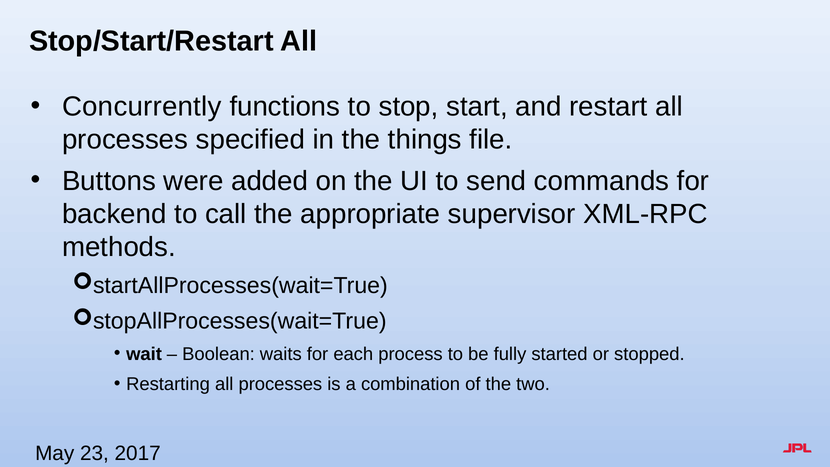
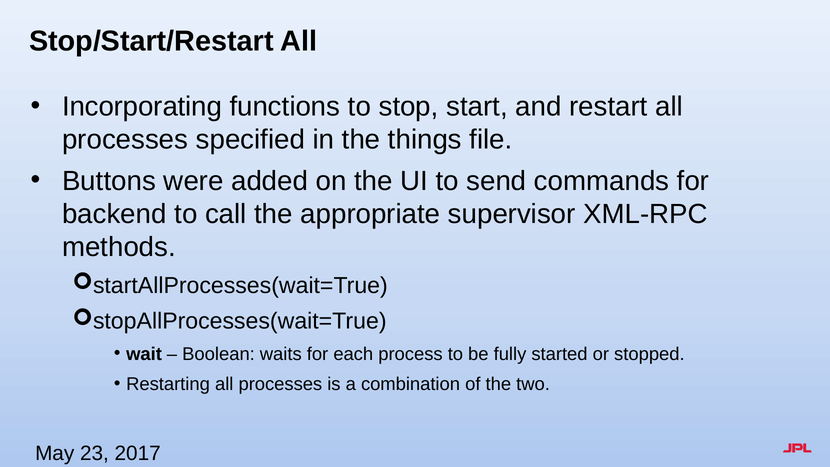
Concurrently: Concurrently -> Incorporating (142, 106)
